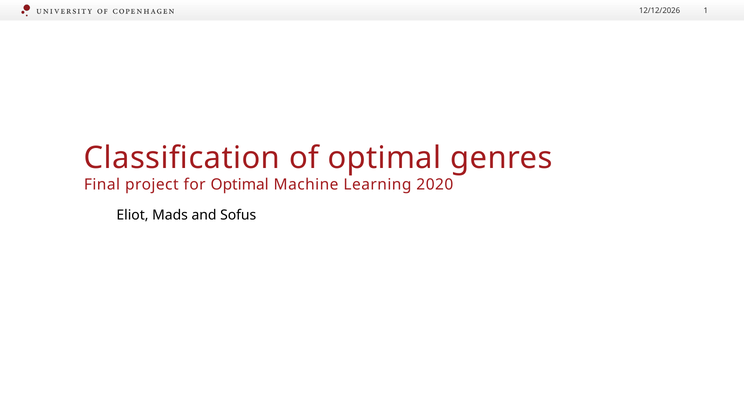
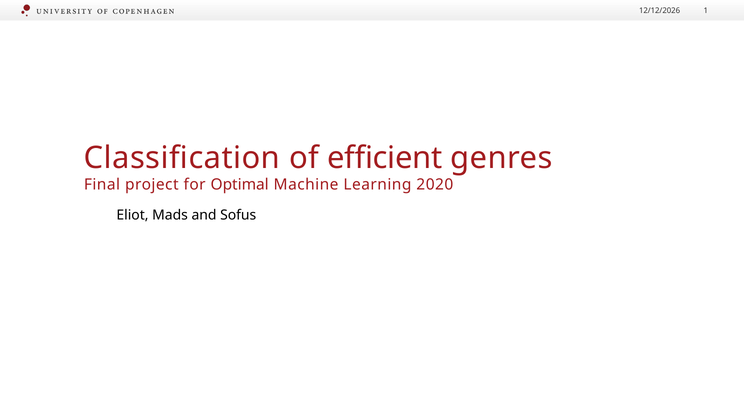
of optimal: optimal -> efficient (385, 158)
